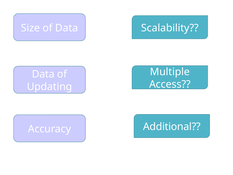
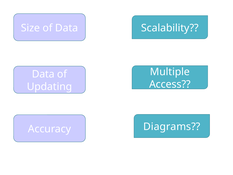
Additional: Additional -> Diagrams (172, 127)
